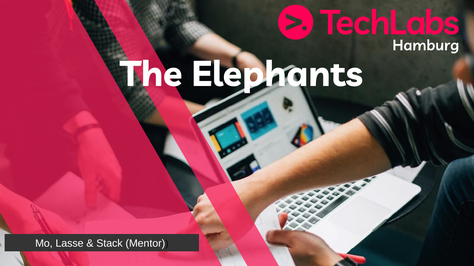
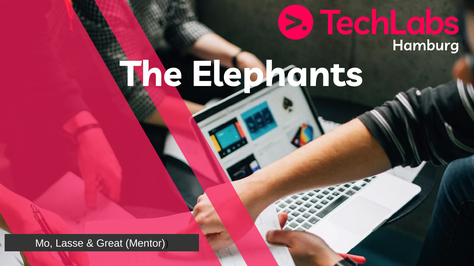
Stack: Stack -> Great (110, 244)
